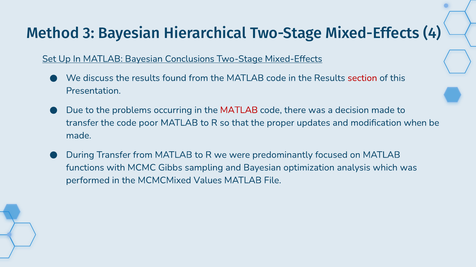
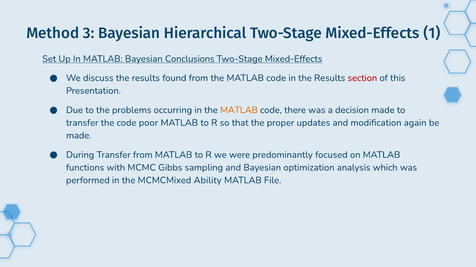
4: 4 -> 1 (432, 33)
MATLAB colour: red -> orange (239, 110)
when: when -> again (415, 123)
Values: Values -> Ability (208, 181)
